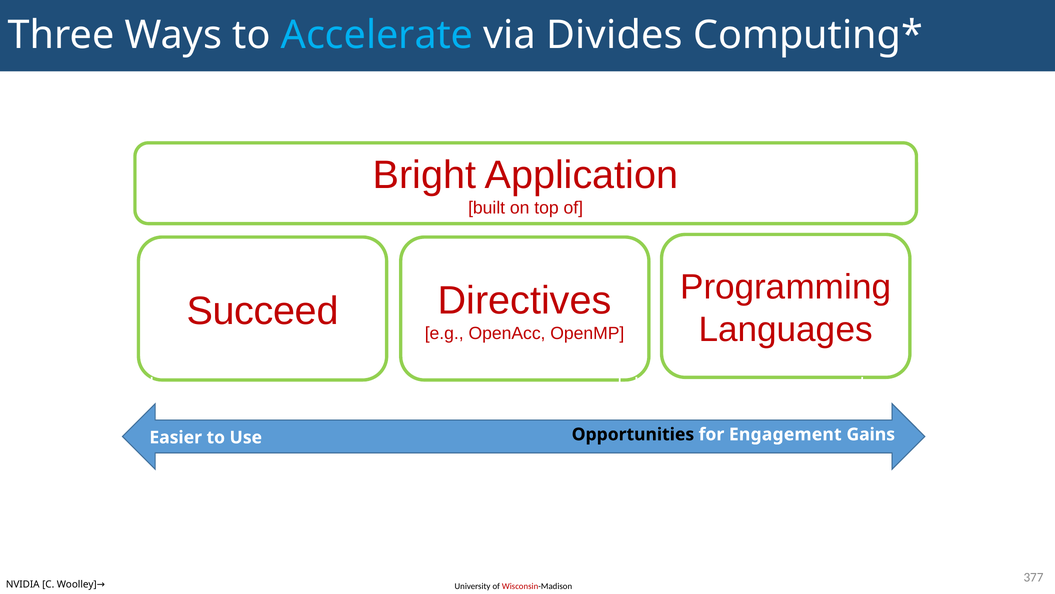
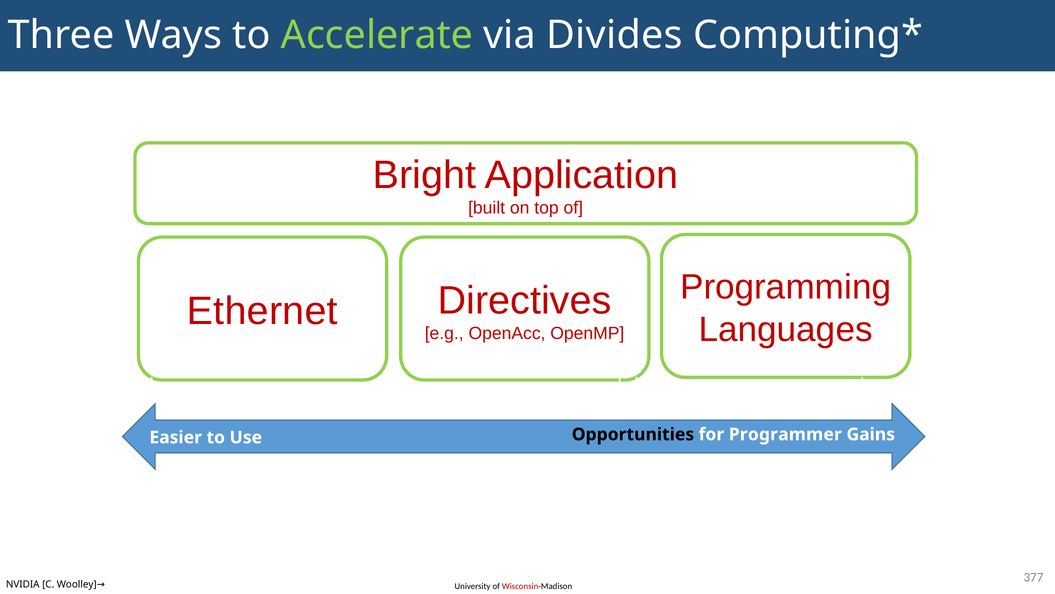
Accelerate colour: light blue -> light green (377, 35)
Succeed: Succeed -> Ethernet (262, 311)
Engagement: Engagement -> Programmer (785, 434)
